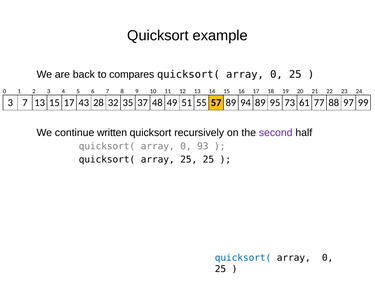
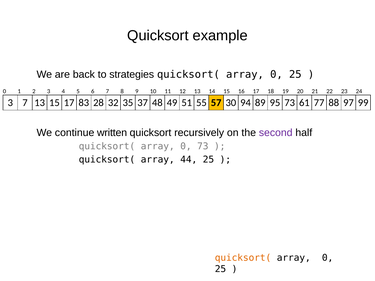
compares: compares -> strategies (132, 74)
43: 43 -> 83 (84, 103)
57 89: 89 -> 30 (231, 103)
0 93: 93 -> 73 (203, 147)
array 25: 25 -> 44 (189, 160)
quicksort( colour: blue -> orange (243, 258)
